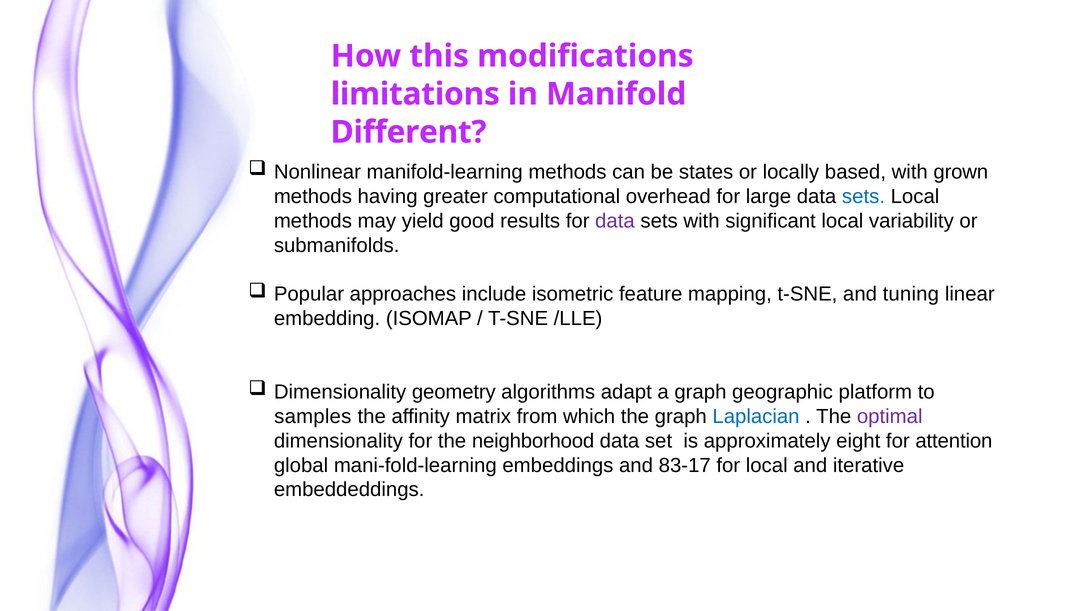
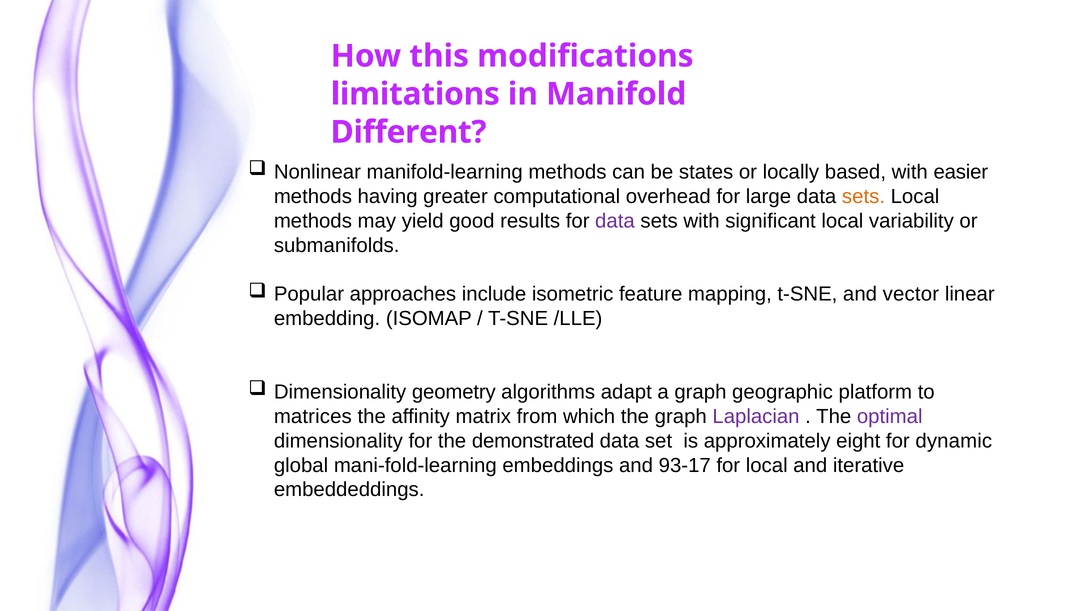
grown: grown -> easier (961, 172)
sets colour: blue -> orange (864, 197)
tuning: tuning -> vector (911, 294)
samples: samples -> matrices (313, 417)
Laplacian colour: blue -> purple (756, 417)
neighborhood: neighborhood -> demonstrated (533, 441)
attention: attention -> dynamic (954, 441)
83-17: 83-17 -> 93-17 (685, 466)
